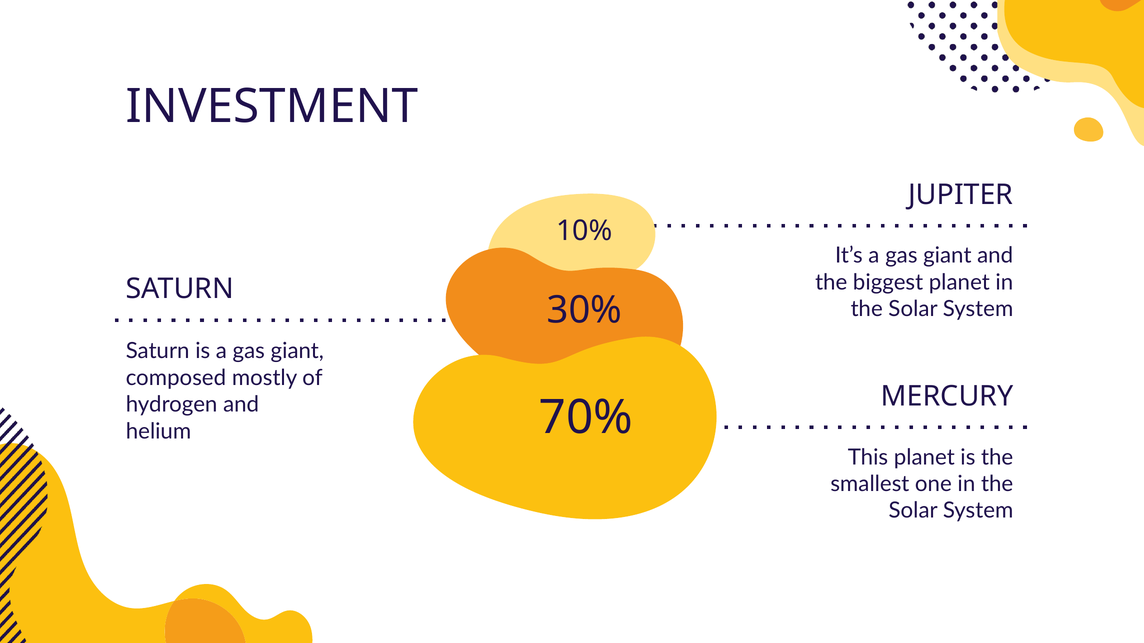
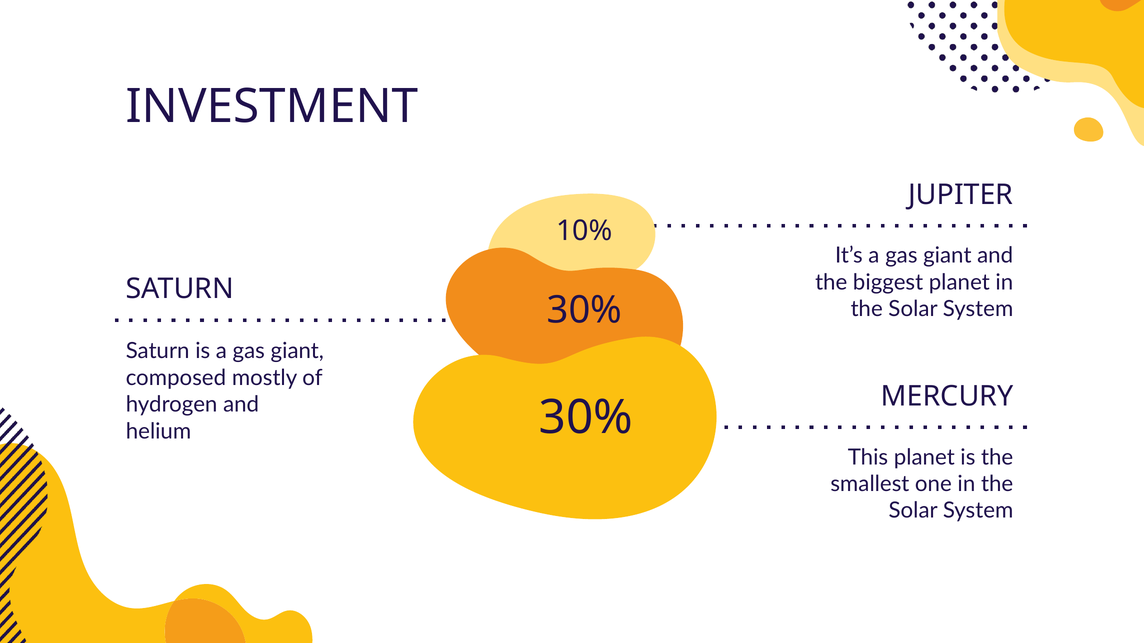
70%: 70% -> 30% (586, 418)
